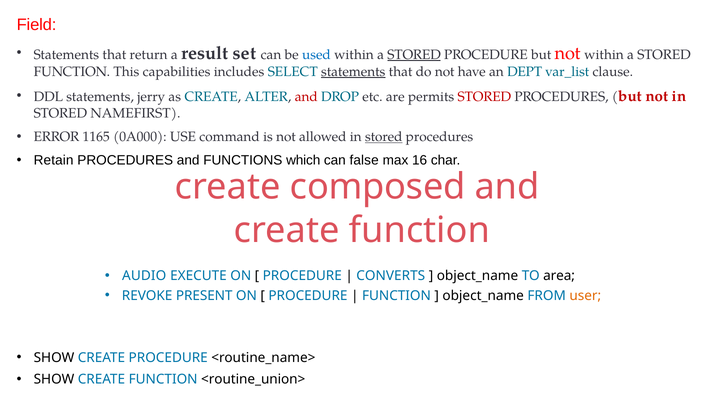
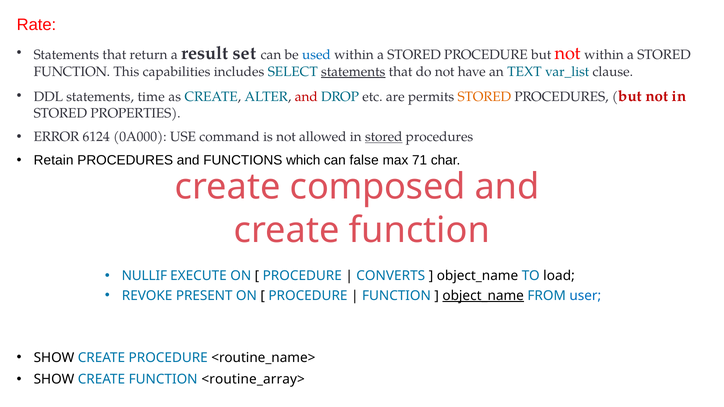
Field: Field -> Rate (36, 25)
STORED underline: present -> none (414, 55)
DEPT: DEPT -> TEXT (524, 72)
jerry: jerry -> time (151, 97)
STORED colour: red -> orange (484, 97)
NAMEFIRST: NAMEFIRST -> PROPERTIES (136, 113)
1165: 1165 -> 6124 (96, 137)
16: 16 -> 71 (420, 160)
AUDIO: AUDIO -> NULLIF (144, 276)
area: area -> load (559, 276)
object_name underline: none -> present (483, 296)
user colour: orange -> blue (585, 296)
<routine_union>: <routine_union> -> <routine_array> (253, 380)
